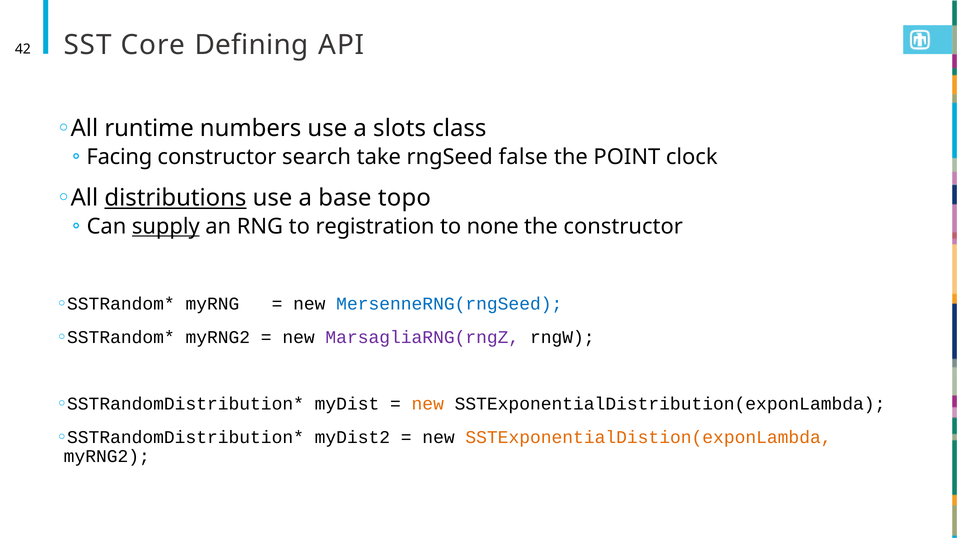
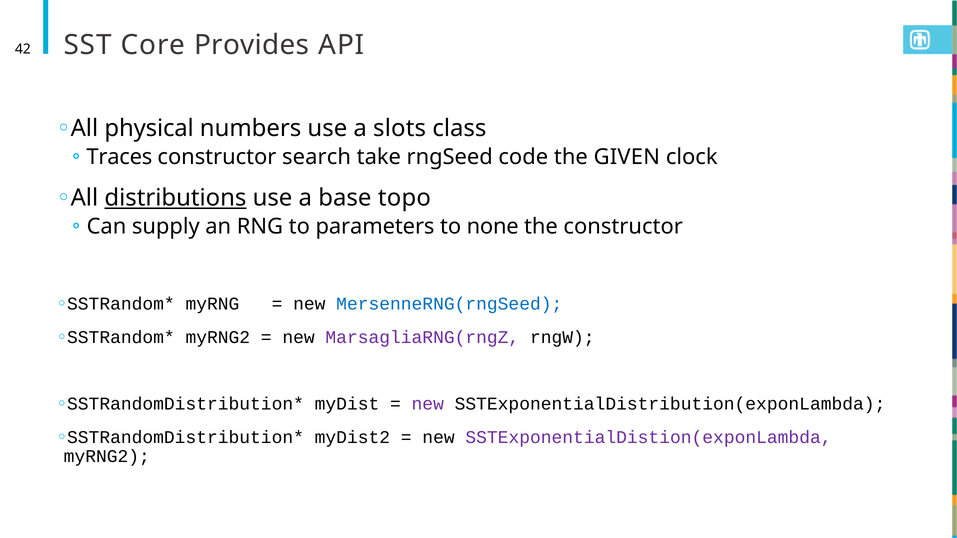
Defining: Defining -> Provides (252, 45)
runtime: runtime -> physical (149, 129)
Facing: Facing -> Traces (119, 157)
false: false -> code (523, 157)
POINT: POINT -> GIVEN (627, 157)
supply underline: present -> none (166, 227)
registration: registration -> parameters (375, 227)
new colour: orange -> purple (428, 404)
SSTExponentialDistion(exponLambda colour: orange -> purple (648, 437)
